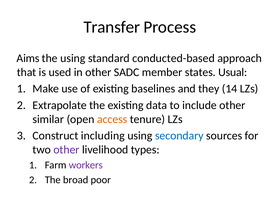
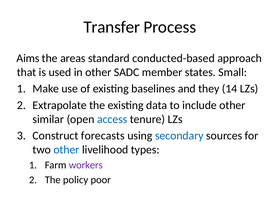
the using: using -> areas (73, 58)
Usual: Usual -> Small (233, 72)
access colour: orange -> blue (112, 119)
including: including -> forecasts (103, 136)
other colour: purple -> blue (66, 150)
broad: broad -> policy (76, 180)
